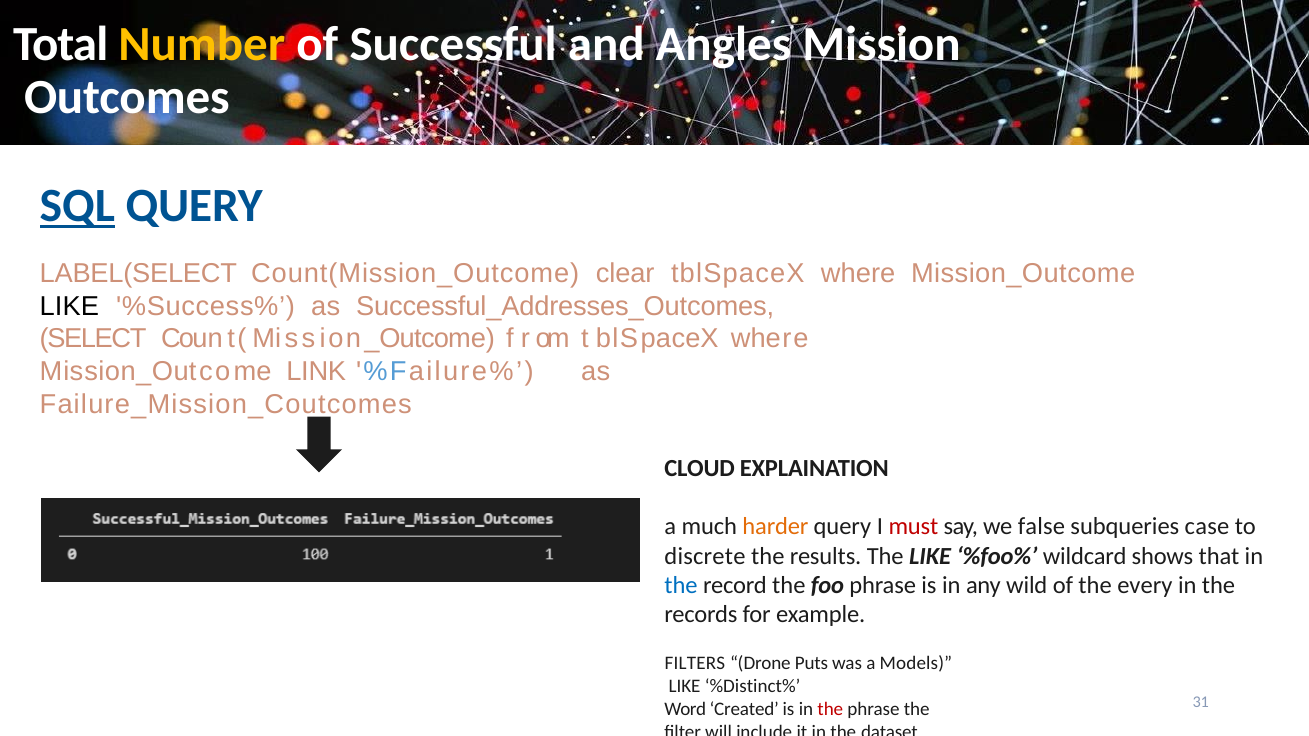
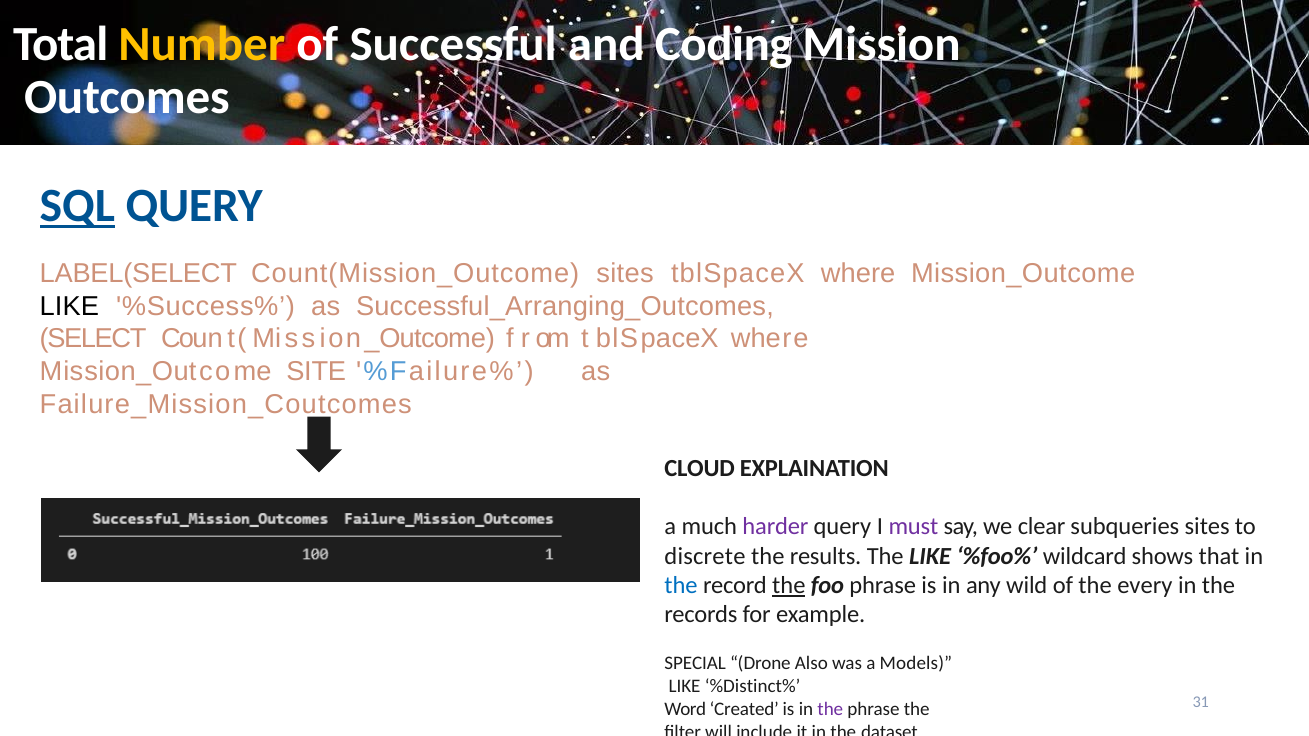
Angles: Angles -> Coding (724, 45)
Count(Mission_Outcome clear: clear -> sites (625, 274)
Successful_Addresses_Outcomes: Successful_Addresses_Outcomes -> Successful_Arranging_Outcomes (565, 306)
LINK: LINK -> SITE (316, 372)
harder colour: orange -> purple (775, 527)
must colour: red -> purple (913, 527)
false: false -> clear (1042, 527)
subqueries case: case -> sites (1207, 527)
the underline: none -> present (789, 586)
FILTERS: FILTERS -> SPECIAL (695, 664)
Puts: Puts -> Also (811, 664)
the colour: red -> purple (830, 710)
